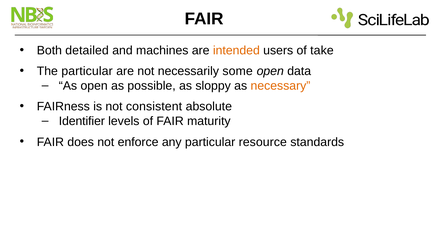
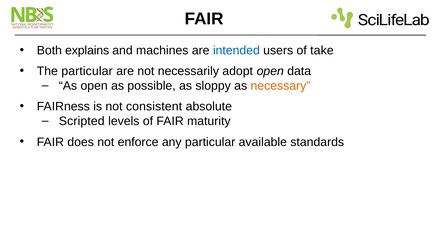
detailed: detailed -> explains (87, 51)
intended colour: orange -> blue (236, 51)
some: some -> adopt (238, 71)
Identifier: Identifier -> Scripted (82, 121)
resource: resource -> available (263, 142)
